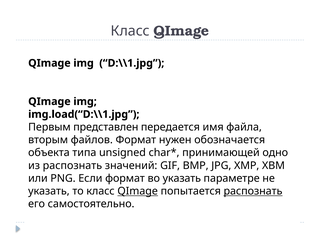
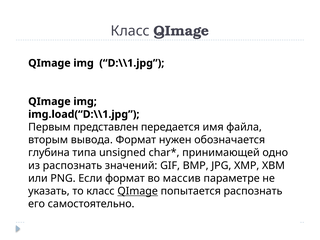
файлов: файлов -> вывода (92, 140)
объекта: объекта -> глубина (49, 153)
во указать: указать -> массив (182, 178)
распознать underline: present -> none (253, 191)
